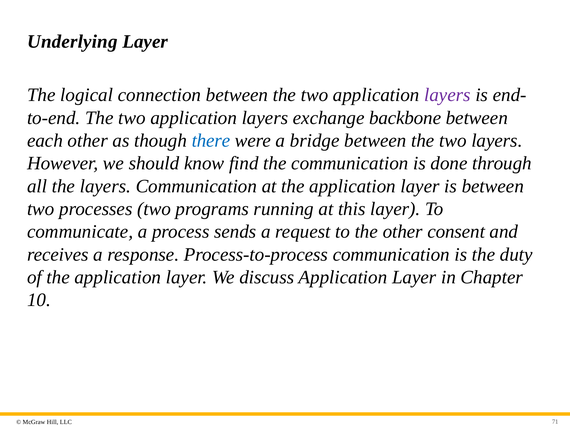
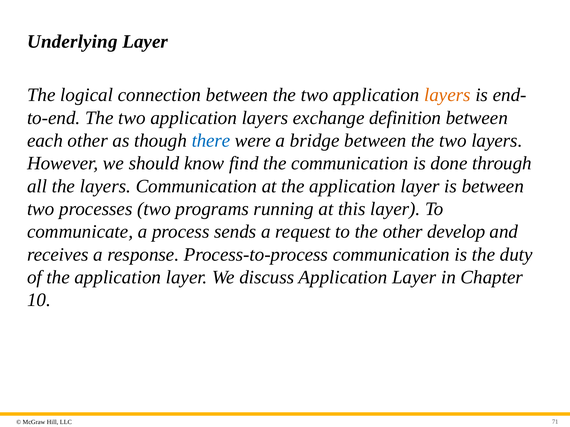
layers colour: purple -> orange (447, 95)
backbone: backbone -> definition (405, 118)
consent: consent -> develop (456, 232)
